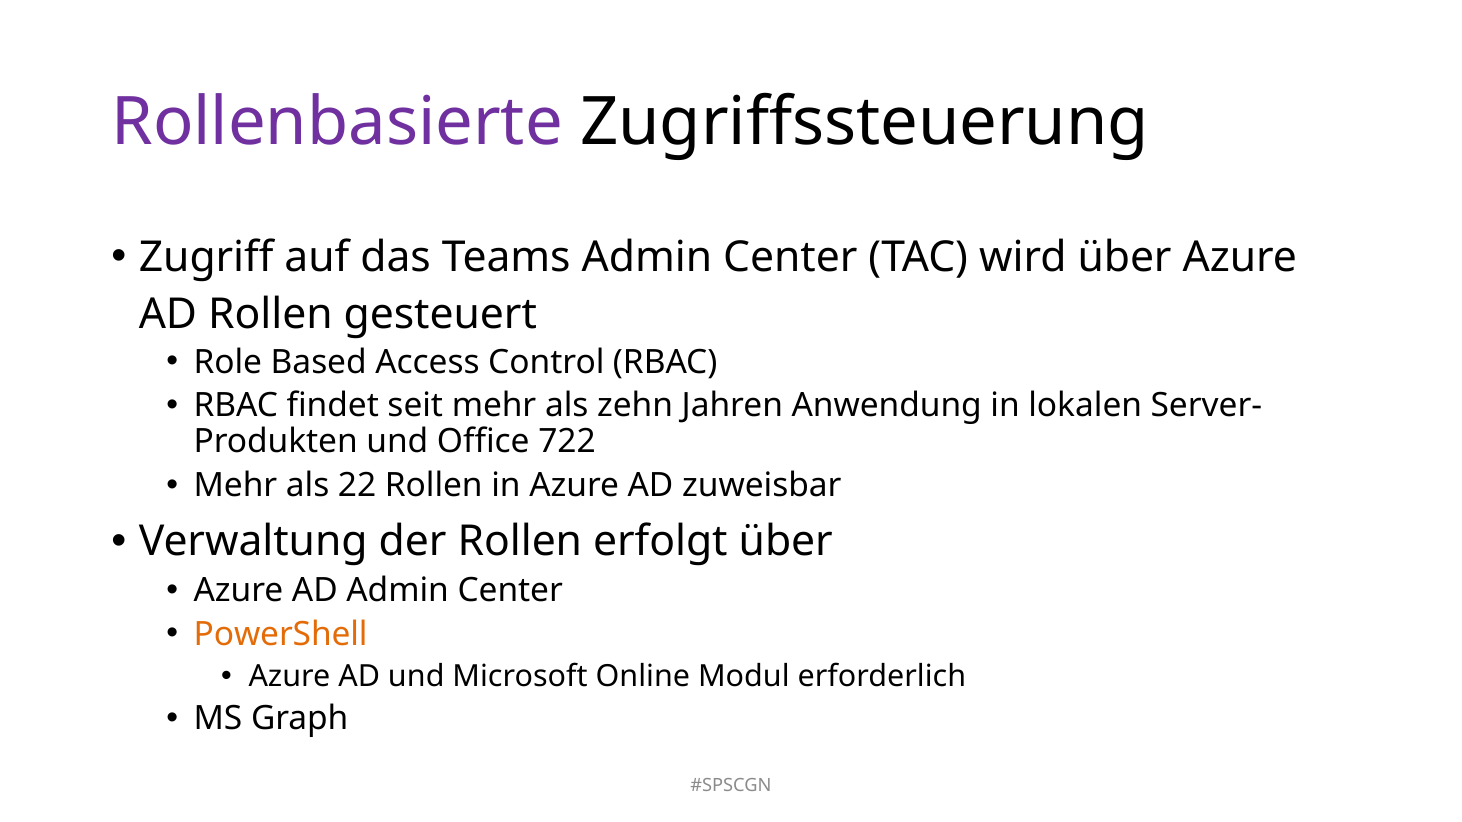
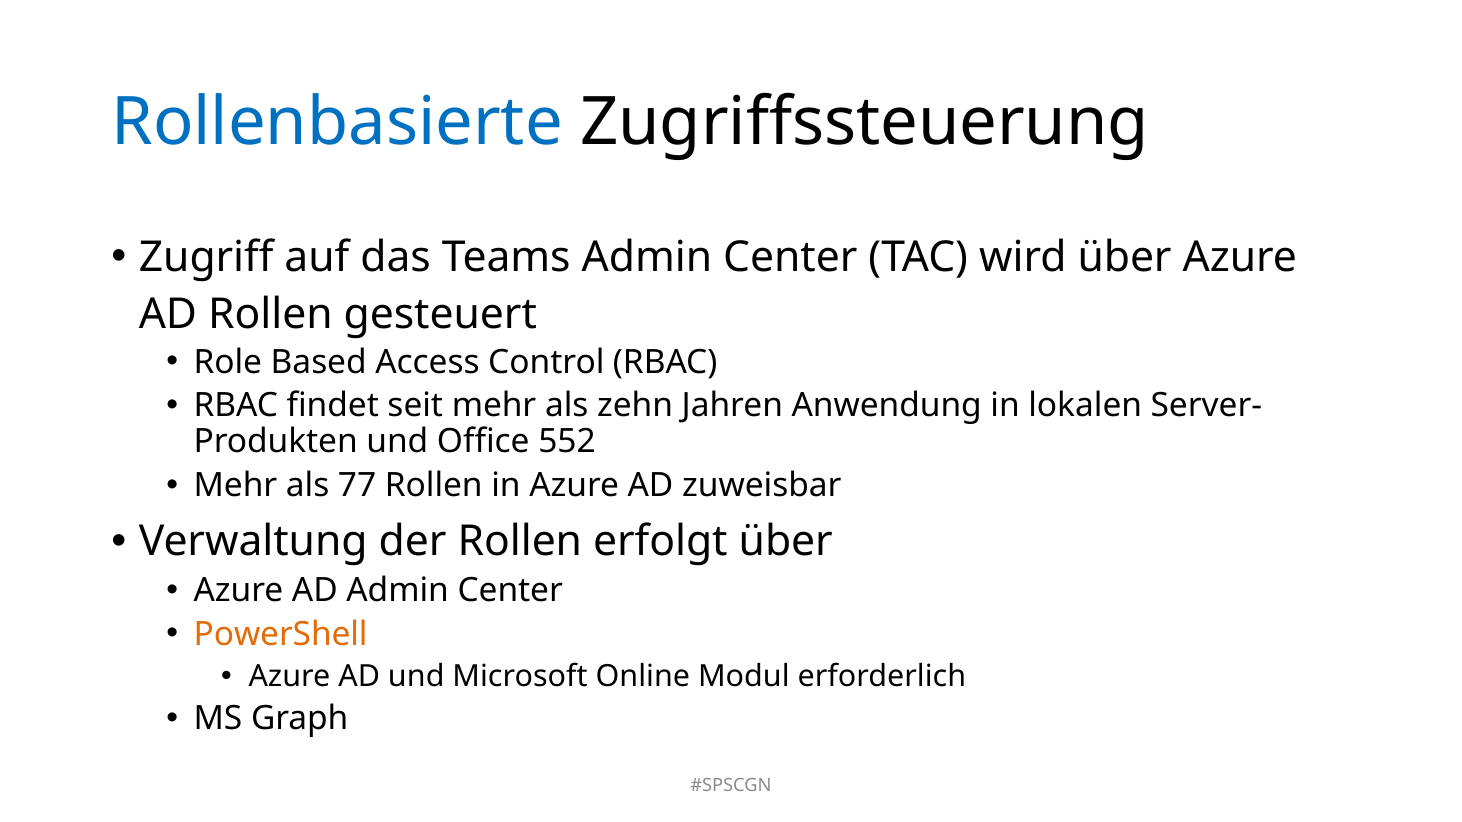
Rollenbasierte colour: purple -> blue (337, 123)
722: 722 -> 552 (567, 442)
22: 22 -> 77 (357, 486)
